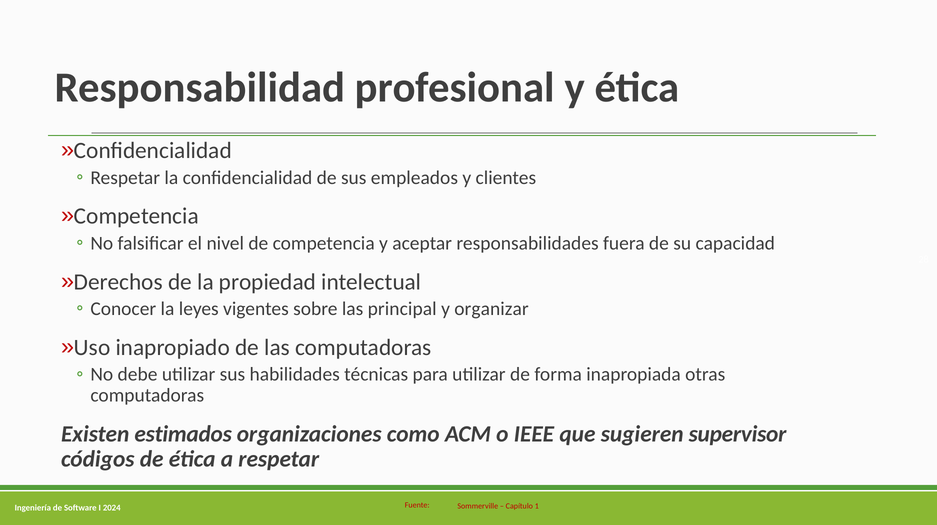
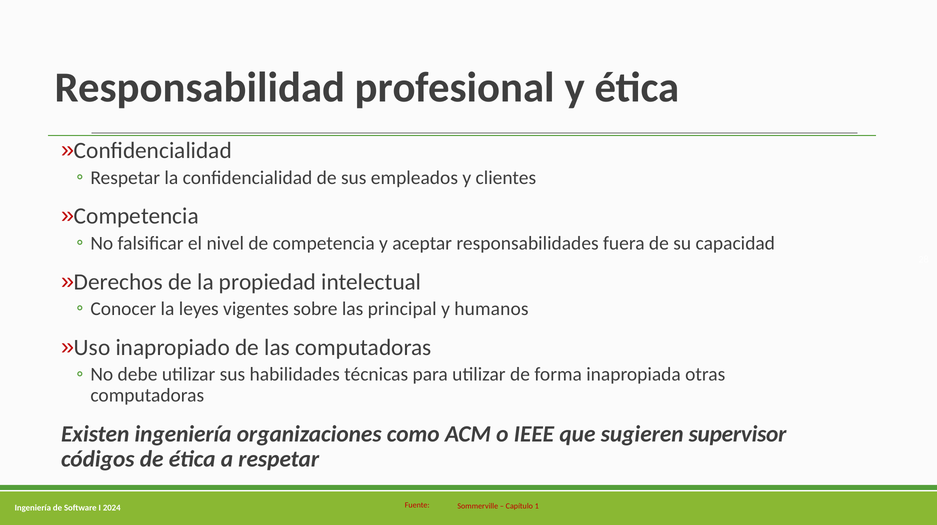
organizar: organizar -> humanos (491, 309)
Existen estimados: estimados -> ingeniería (183, 434)
